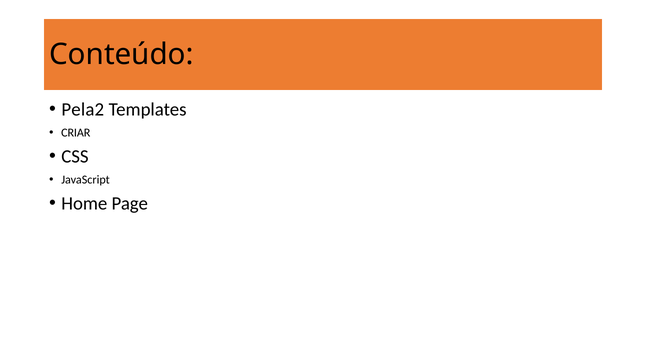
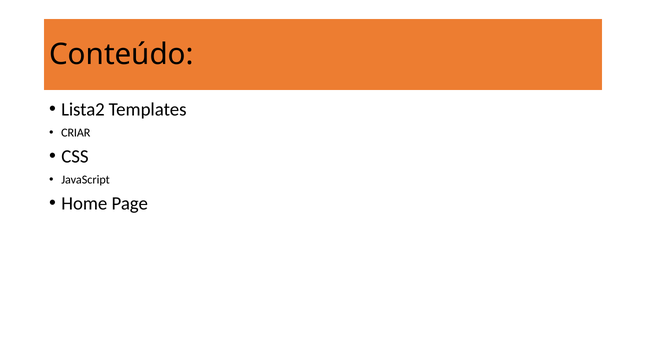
Pela2: Pela2 -> Lista2 (83, 109)
